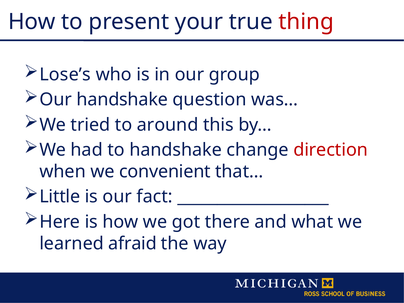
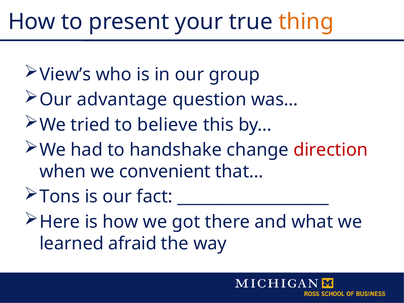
thing colour: red -> orange (306, 22)
Lose’s: Lose’s -> View’s (65, 75)
Our handshake: handshake -> advantage (122, 100)
around: around -> believe (168, 125)
Little: Little -> Tons (60, 197)
